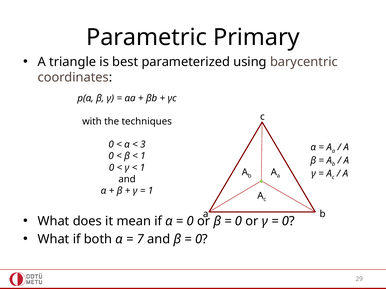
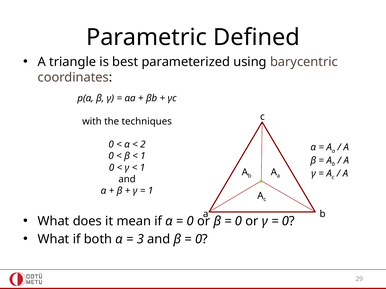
Primary: Primary -> Defined (256, 37)
3: 3 -> 2 (143, 145)
7: 7 -> 3 (140, 240)
